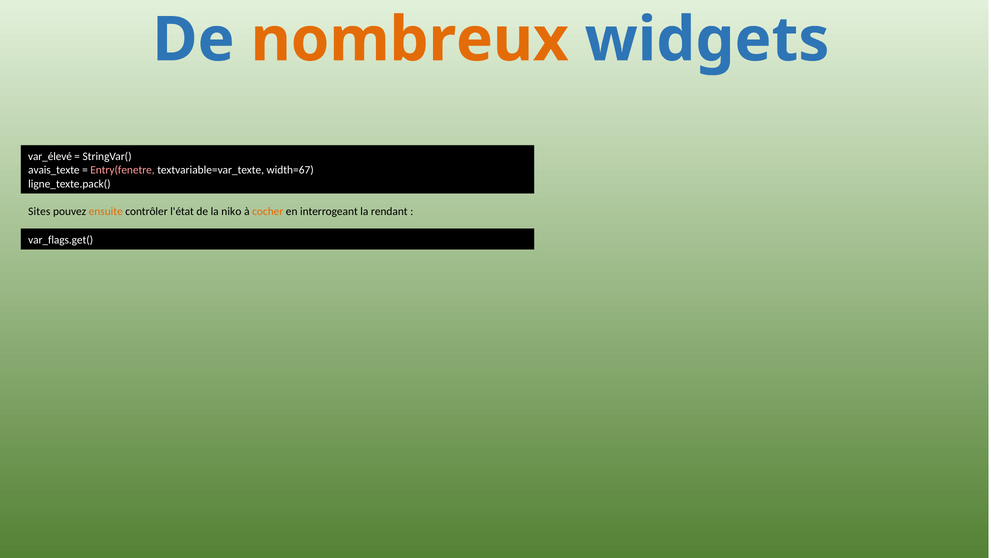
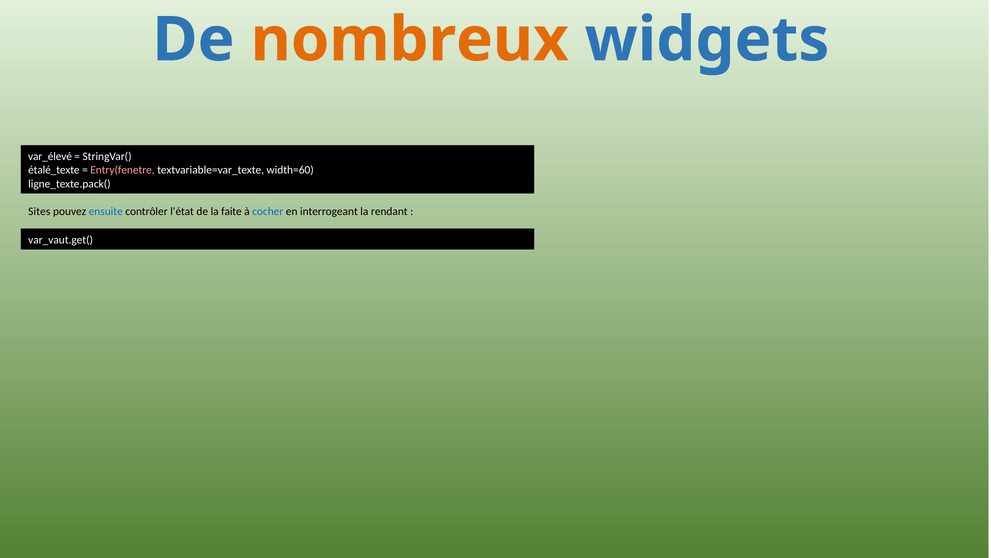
avais_texte: avais_texte -> étalé_texte (54, 170)
width=67: width=67 -> width=60 (290, 170)
ensuite colour: orange -> blue (106, 211)
niko: niko -> faite (231, 211)
cocher colour: orange -> blue (268, 211)
var_flags.get(: var_flags.get( -> var_vaut.get( (61, 240)
